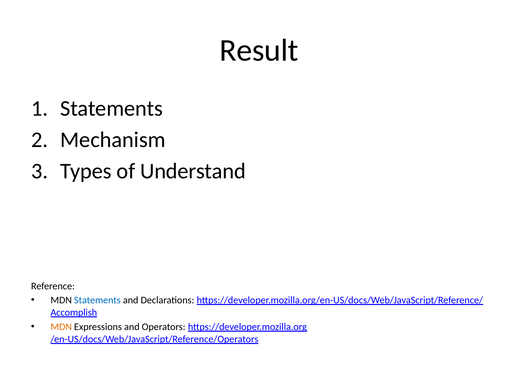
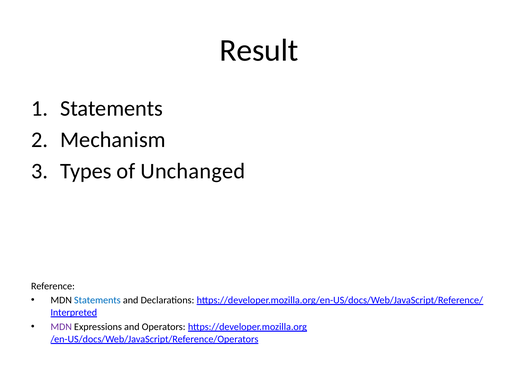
Understand: Understand -> Unchanged (193, 171)
Accomplish: Accomplish -> Interpreted (74, 312)
MDN colour: orange -> purple (61, 326)
